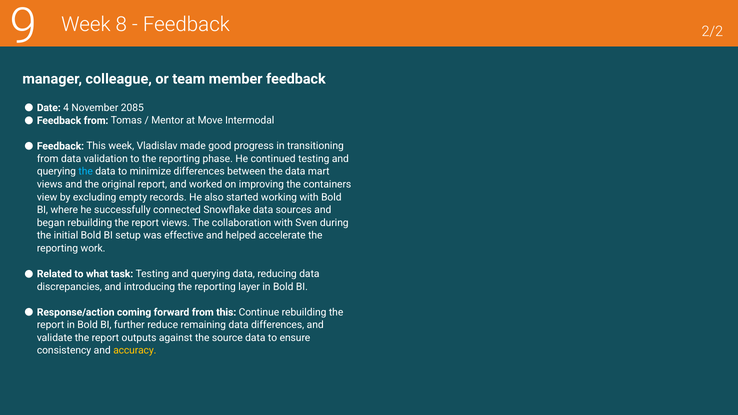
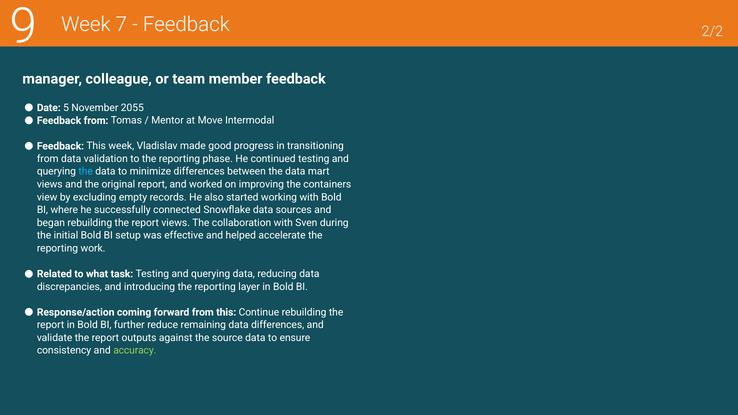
8: 8 -> 7 (121, 25)
4: 4 -> 5 (66, 108)
2085: 2085 -> 2055 (132, 108)
accuracy colour: yellow -> light green (135, 351)
